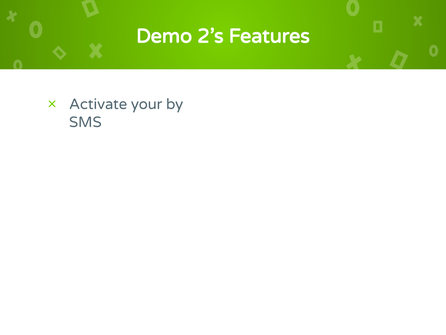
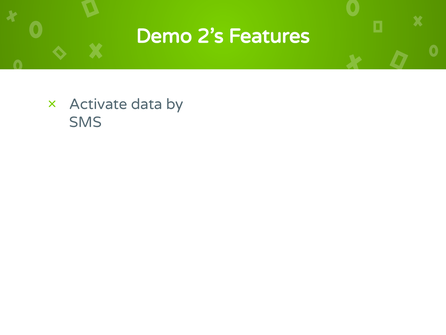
your: your -> data (147, 104)
